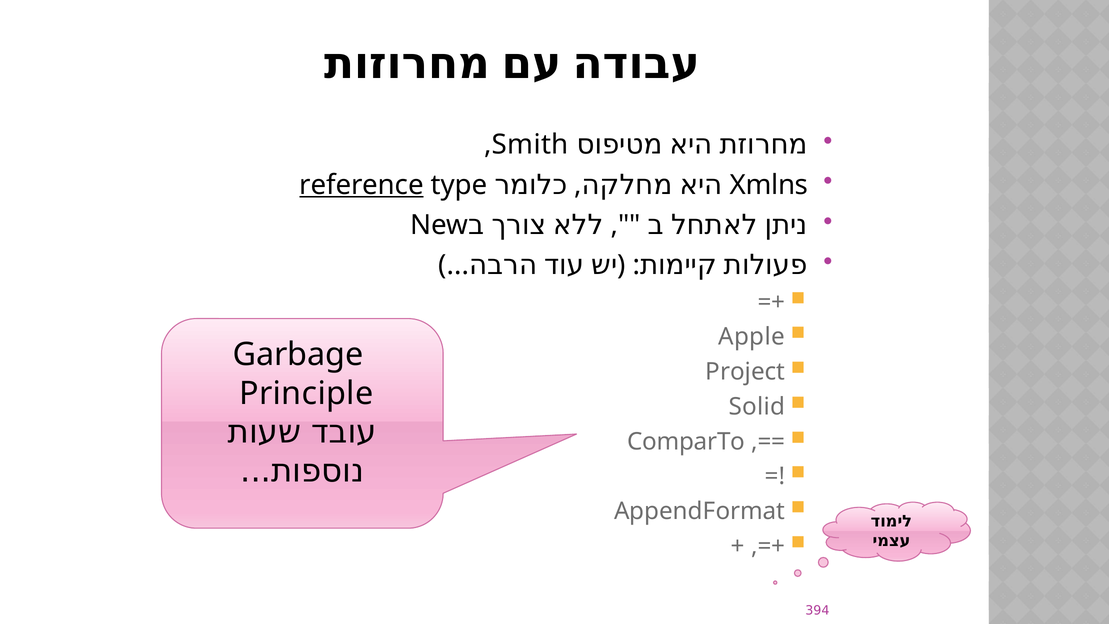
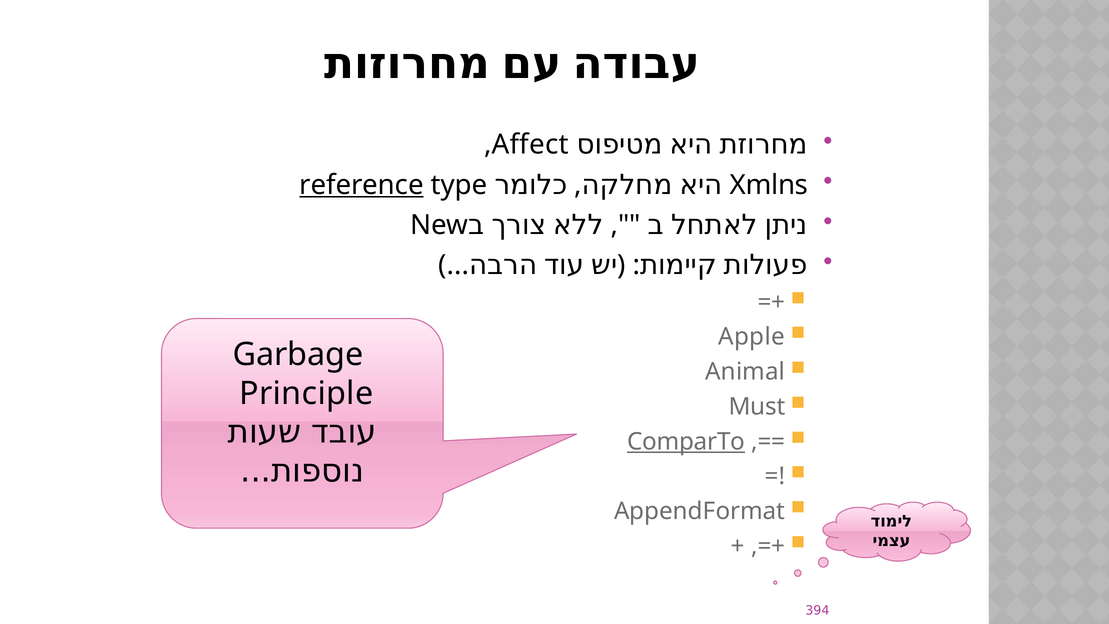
Smith: Smith -> Affect (530, 145)
Project: Project -> Animal (745, 372)
Solid: Solid -> Must (757, 407)
ComparTo underline: none -> present (686, 441)
